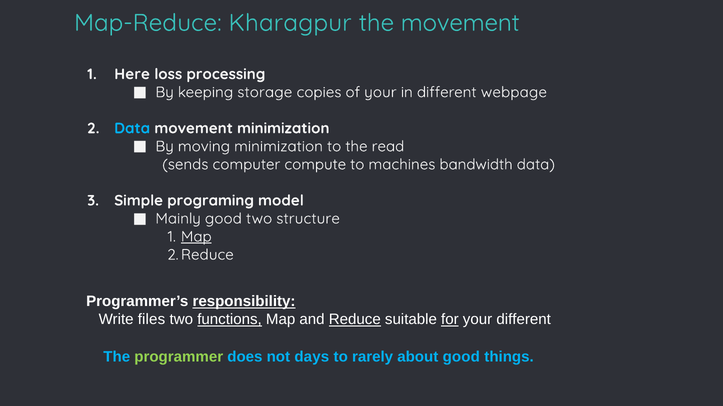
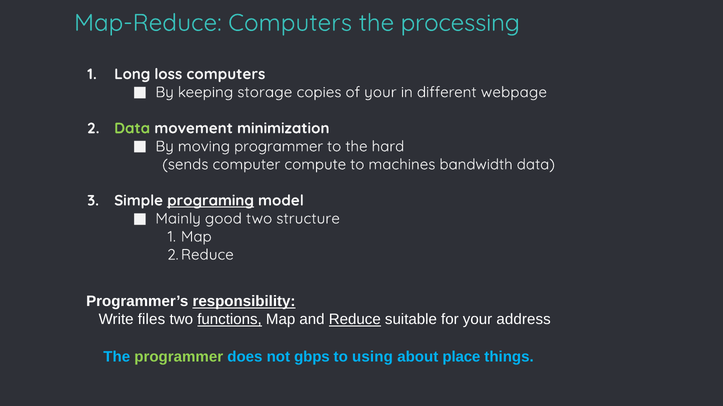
Map-Reduce Kharagpur: Kharagpur -> Computers (290, 23)
the movement: movement -> processing (460, 23)
Here: Here -> Long (132, 74)
loss processing: processing -> computers (226, 74)
Data colour: light blue -> light green (132, 129)
moving minimization: minimization -> programmer (279, 147)
read: read -> hard (388, 147)
programing underline: none -> present (211, 201)
Map underline: present -> none (196, 237)
for underline: present -> none (450, 320)
your different: different -> address (524, 320)
days: days -> gbps (312, 357)
rarely: rarely -> using (372, 357)
about good: good -> place (461, 357)
